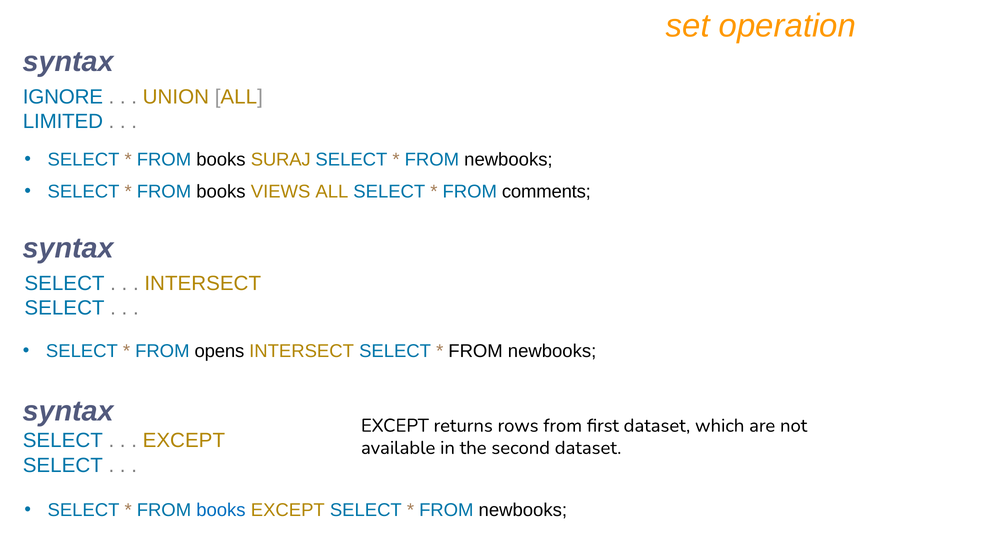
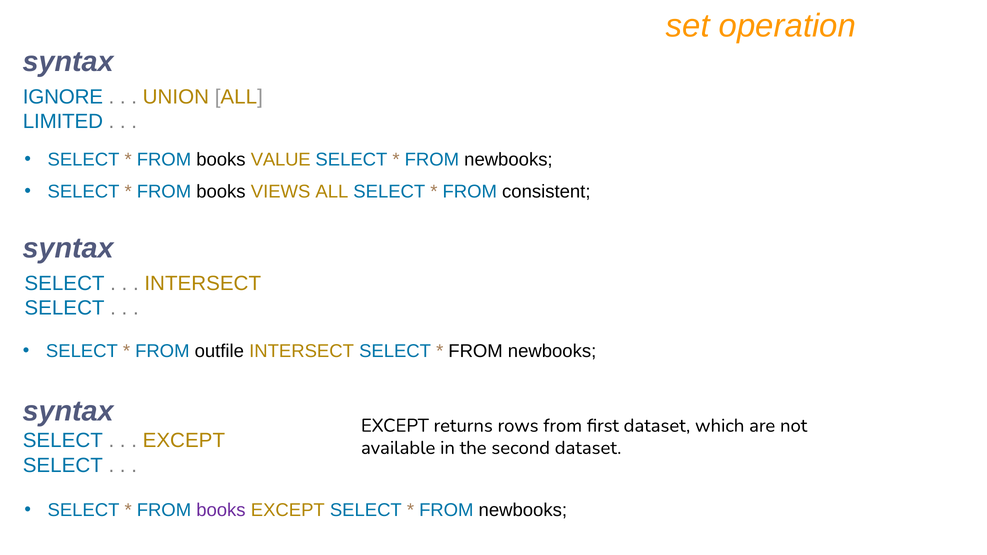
SURAJ: SURAJ -> VALUE (281, 160)
comments: comments -> consistent (546, 192)
opens: opens -> outfile (219, 351)
books colour: blue -> purple (221, 510)
